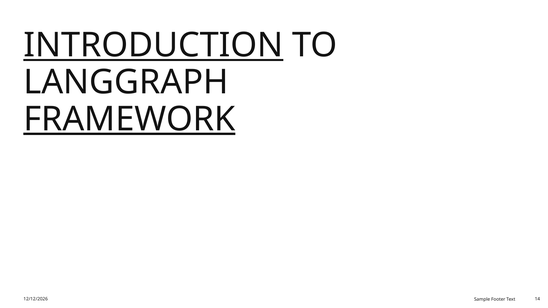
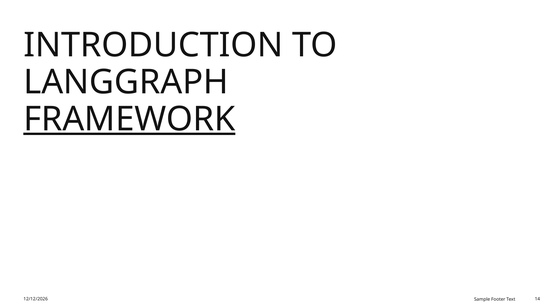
INTRODUCTION underline: present -> none (153, 45)
